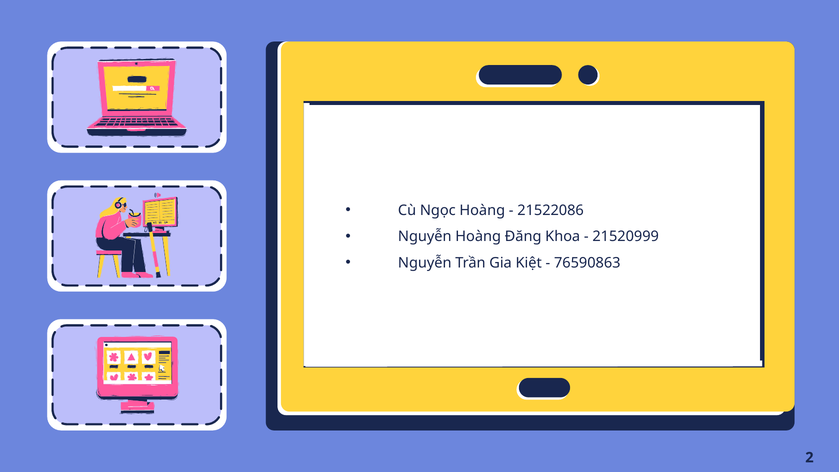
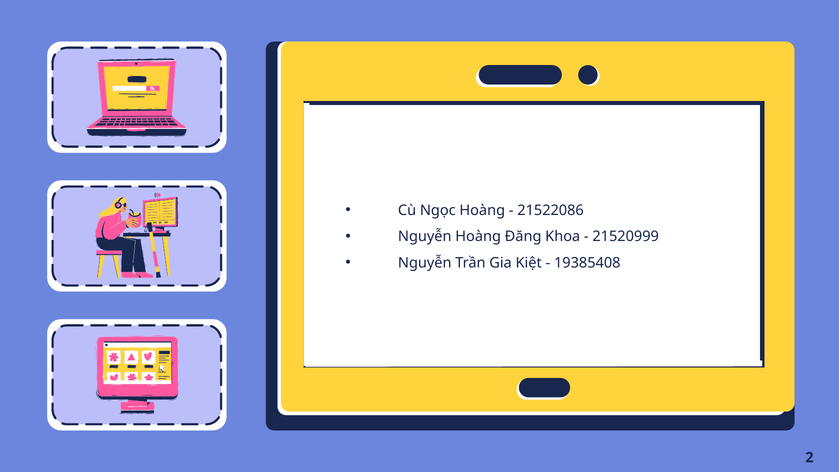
76590863: 76590863 -> 19385408 (587, 263)
